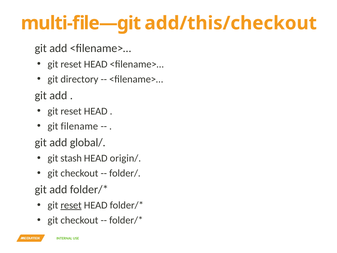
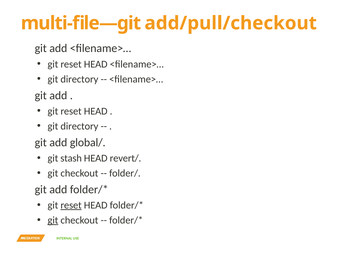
add/this/checkout: add/this/checkout -> add/pull/checkout (231, 23)
filename: filename -> directory (79, 126)
origin/: origin/ -> revert/ (125, 158)
git underline: none -> present (53, 220)
